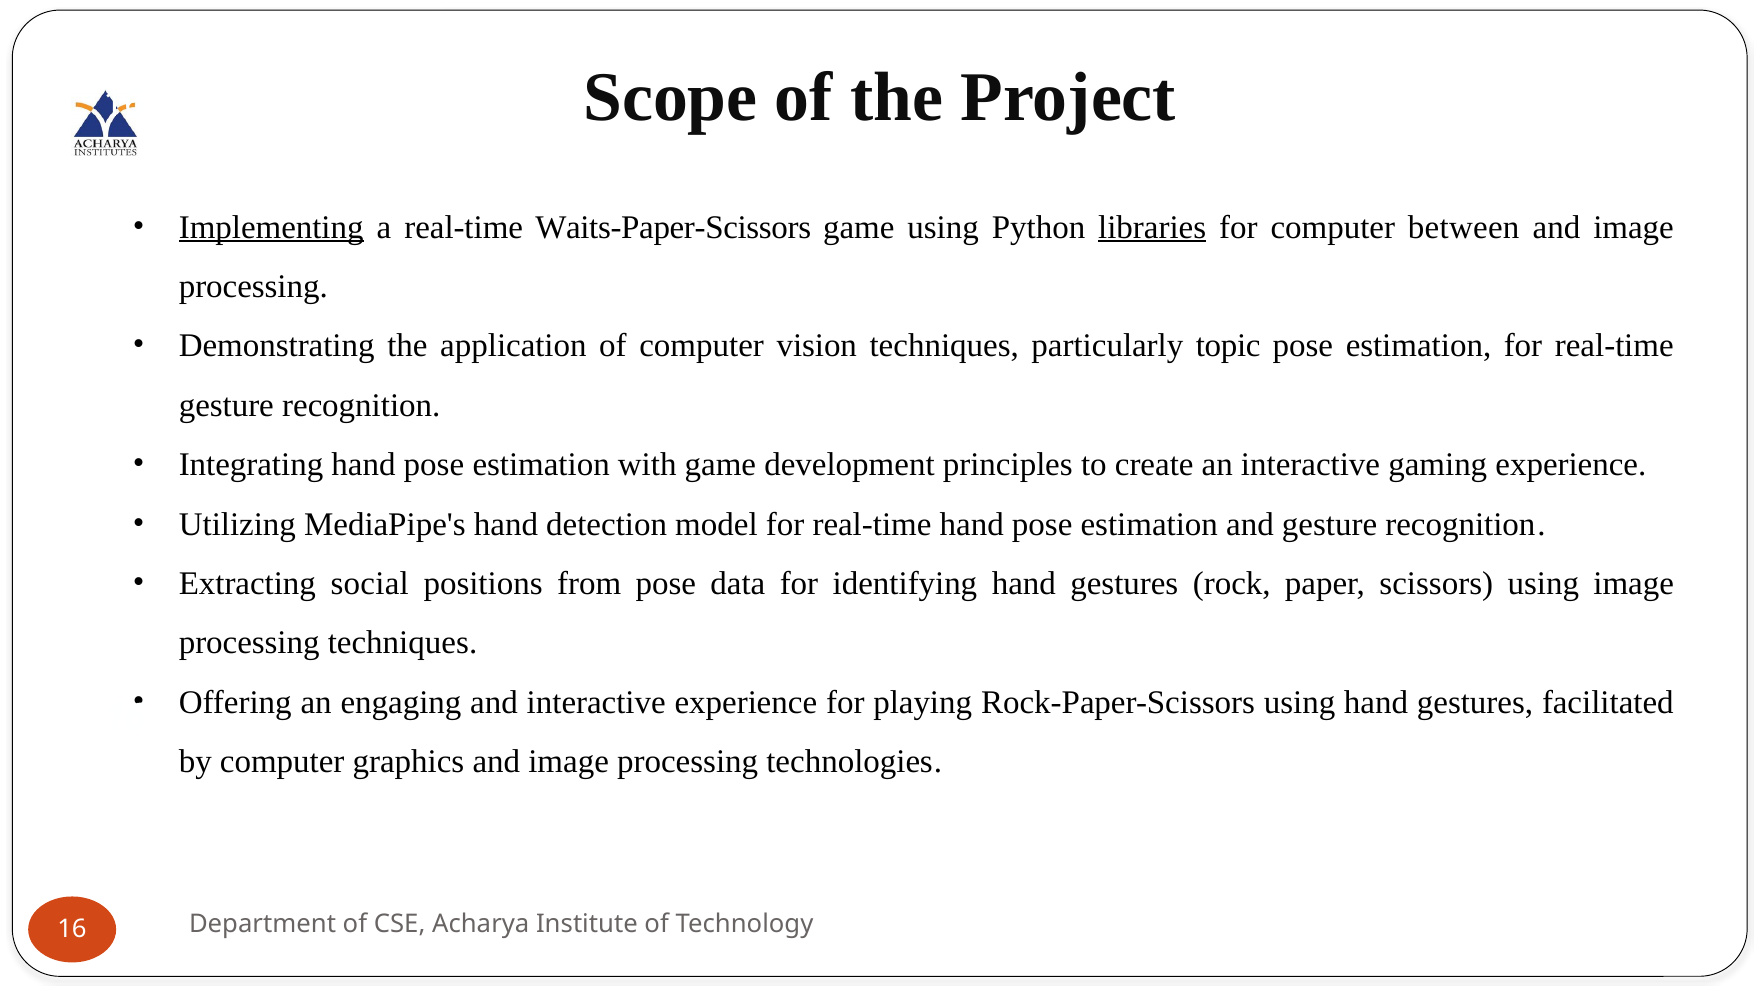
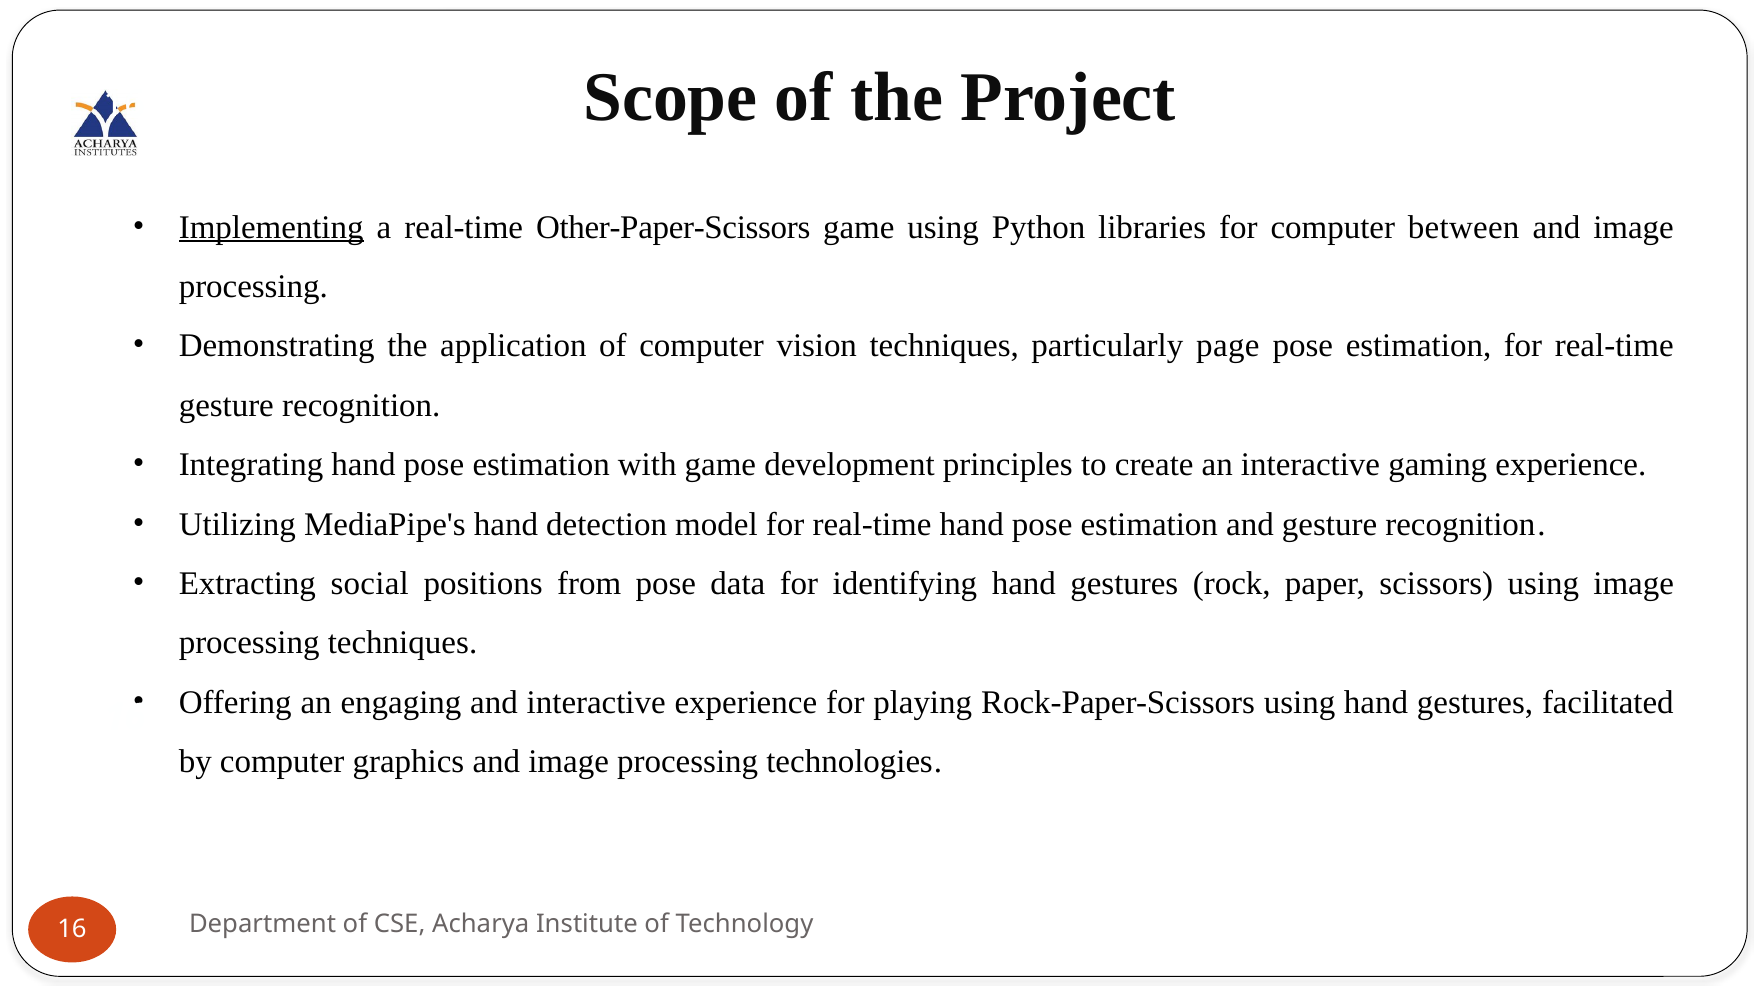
Waits-Paper-Scissors: Waits-Paper-Scissors -> Other-Paper-Scissors (673, 227)
libraries underline: present -> none (1152, 227)
topic: topic -> page (1228, 346)
